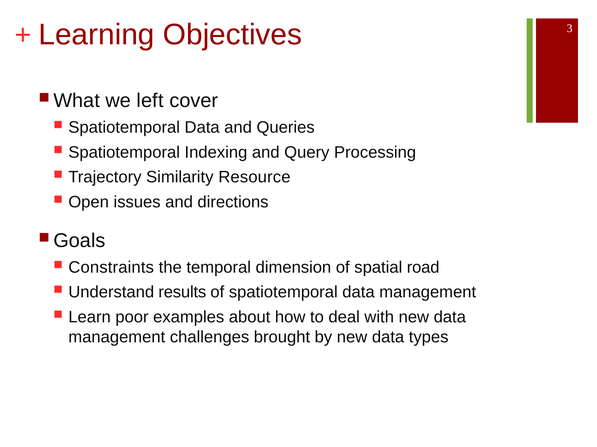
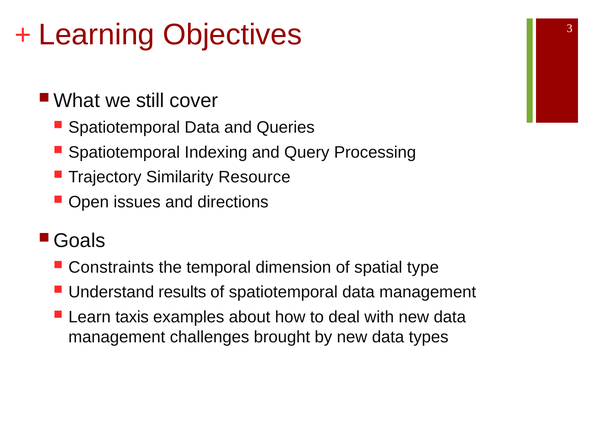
left: left -> still (150, 101)
road: road -> type (423, 268)
poor: poor -> taxis (132, 318)
